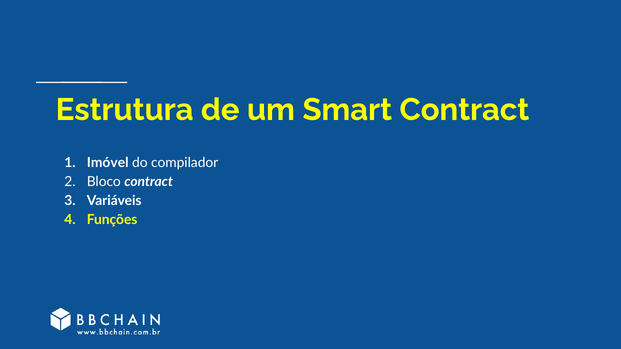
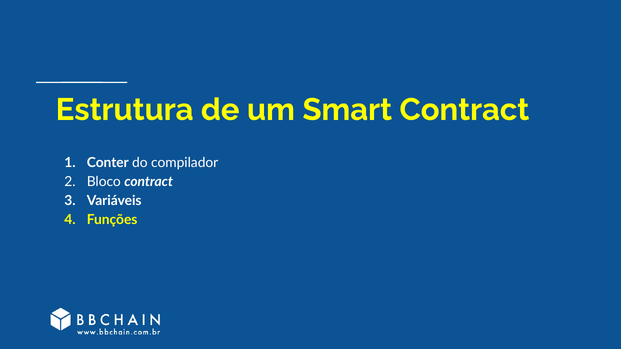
Imóvel: Imóvel -> Conter (108, 163)
